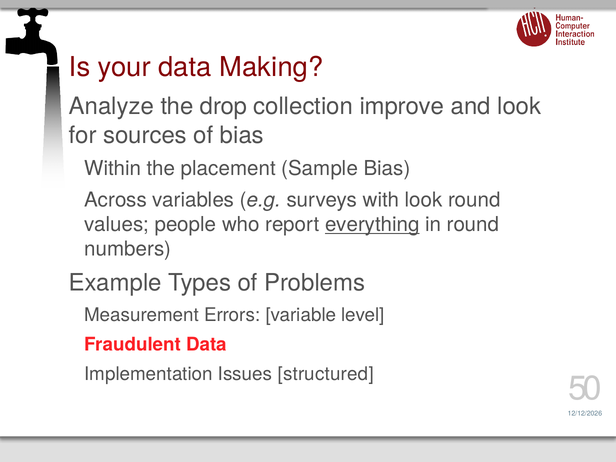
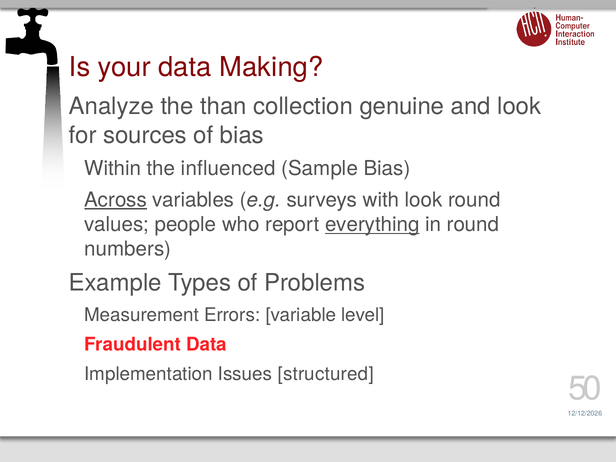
drop: drop -> than (223, 106)
improve: improve -> genuine (402, 106)
placement: placement -> influenced (228, 168)
Across underline: none -> present (116, 200)
